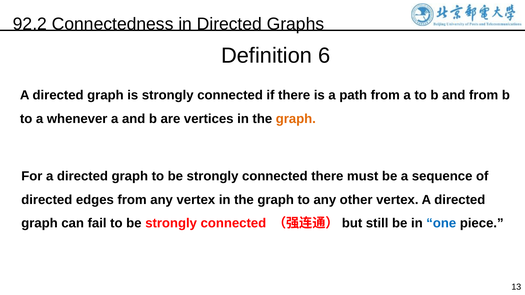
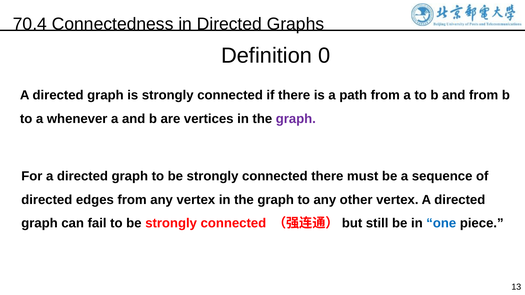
92.2: 92.2 -> 70.4 (30, 24)
6: 6 -> 0 (324, 56)
graph colour: orange -> purple (296, 119)
